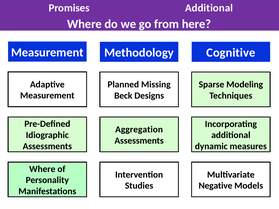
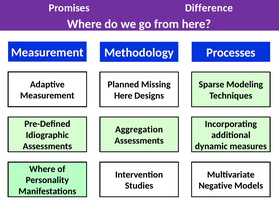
Promises Additional: Additional -> Difference (209, 8)
Cognitive: Cognitive -> Processes (231, 53)
Beck: Beck -> Here (123, 96)
